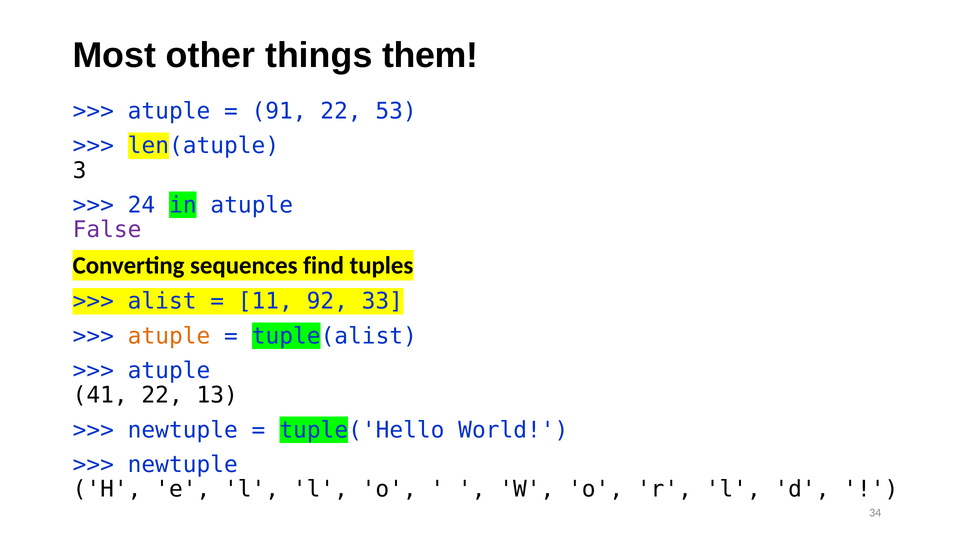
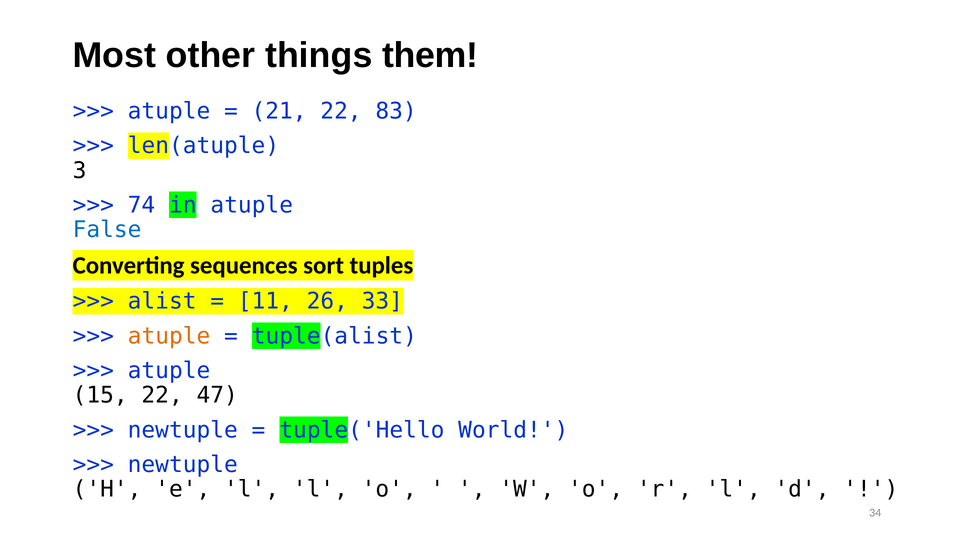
91: 91 -> 21 (279, 111)
53: 53 -> 83 (396, 111)
24: 24 -> 74 (141, 205)
False colour: purple -> blue (107, 230)
find: find -> sort (324, 265)
92: 92 -> 26 (327, 301)
41: 41 -> 15 (100, 395)
13: 13 -> 47 (217, 395)
